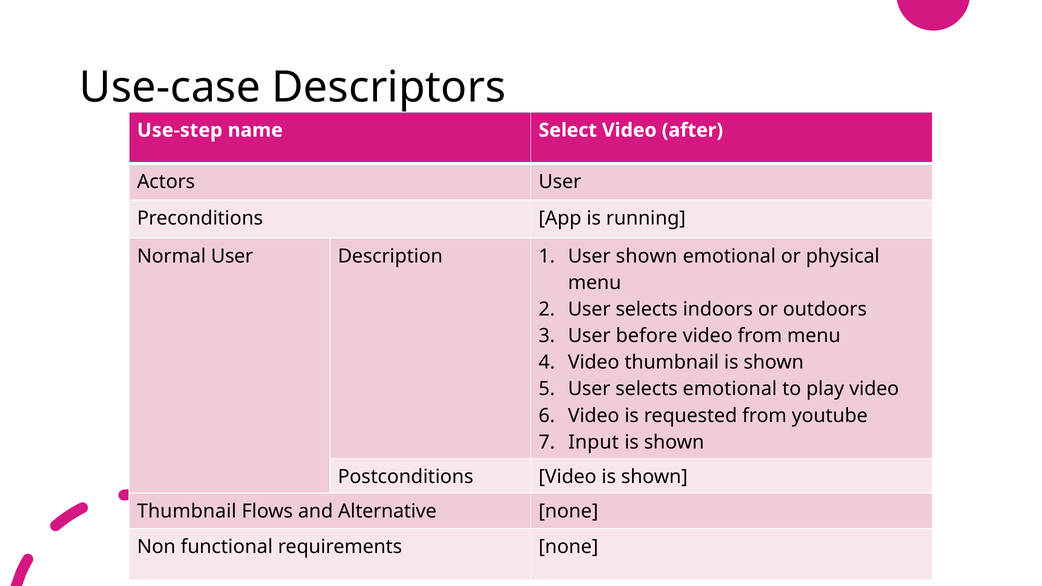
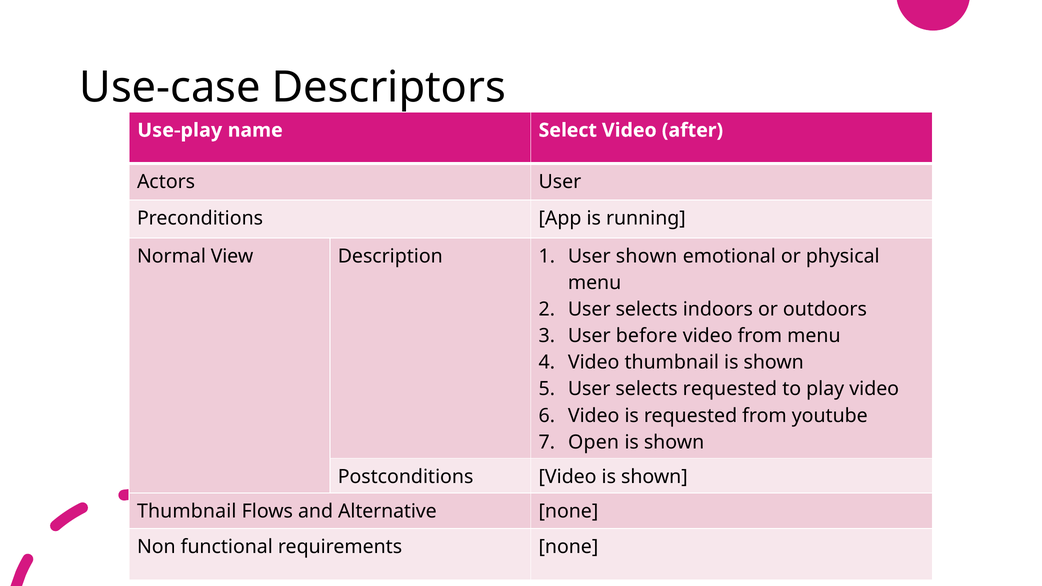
Use-step: Use-step -> Use-play (180, 130)
Normal User: User -> View (232, 256)
selects emotional: emotional -> requested (730, 389)
Input: Input -> Open (594, 442)
